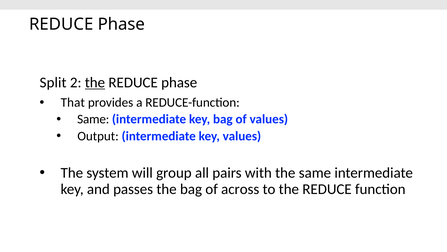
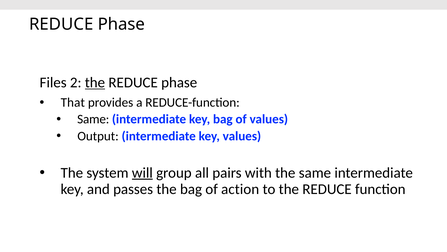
Split: Split -> Files (53, 82)
will underline: none -> present (142, 172)
across: across -> action (240, 189)
